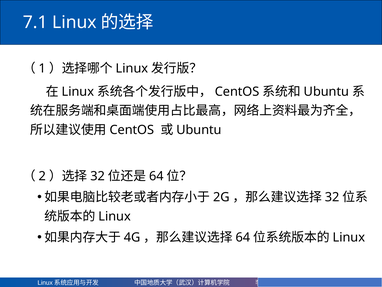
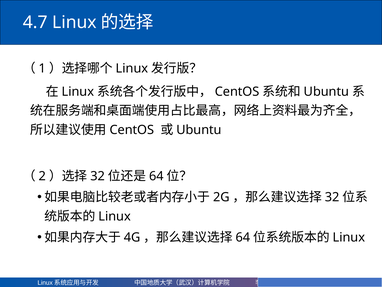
7.1: 7.1 -> 4.7 (35, 22)
